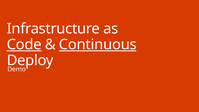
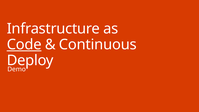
Continuous underline: present -> none (98, 44)
